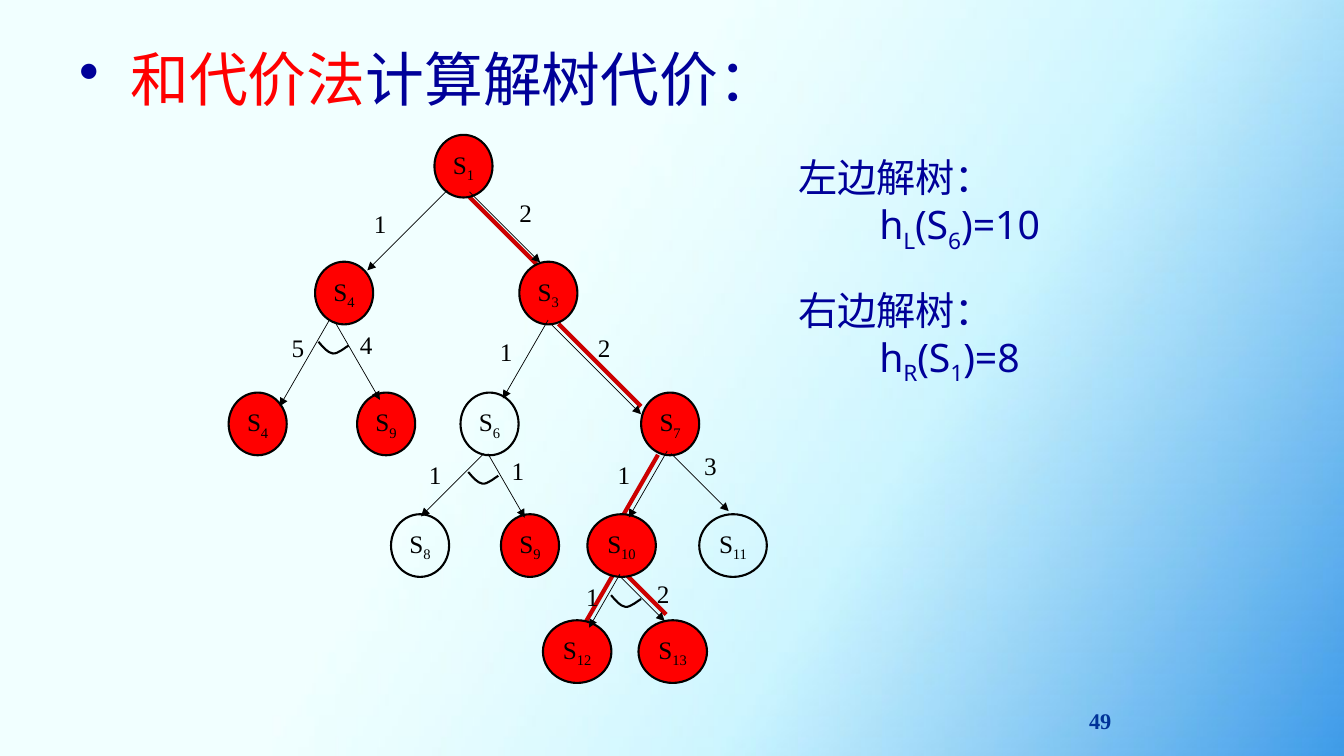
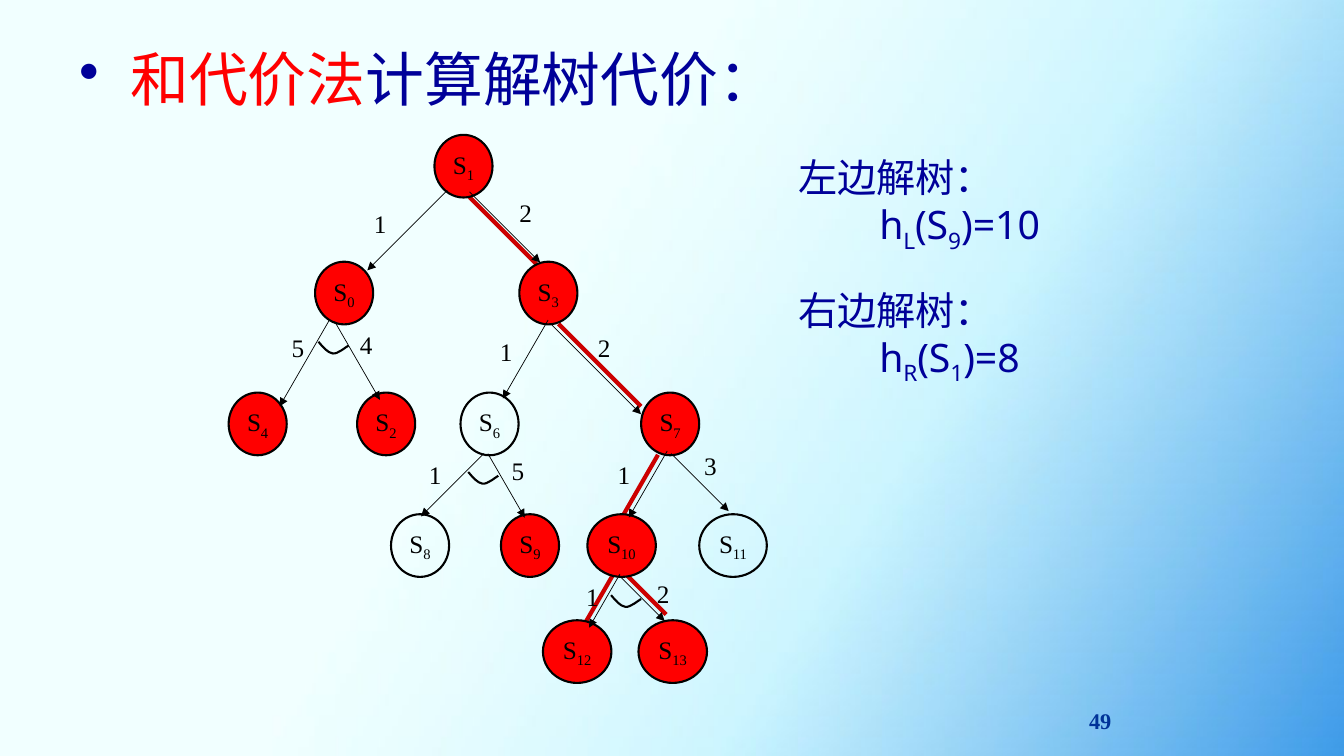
6: 6 -> 9 (955, 242)
4: 4 -> 0 (351, 303)
9: 9 -> 2 (393, 433)
1: 1 -> 5 (518, 472)
